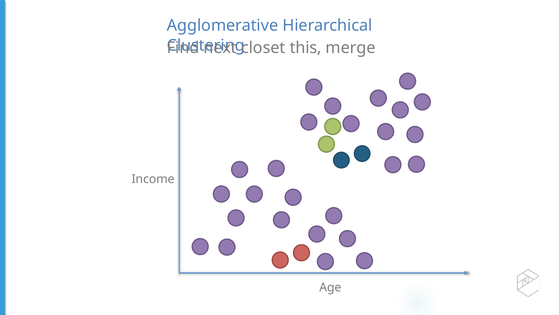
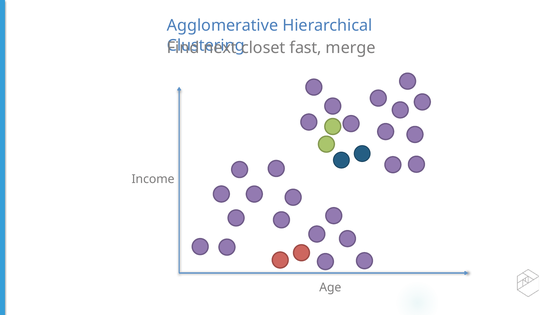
this: this -> fast (306, 48)
